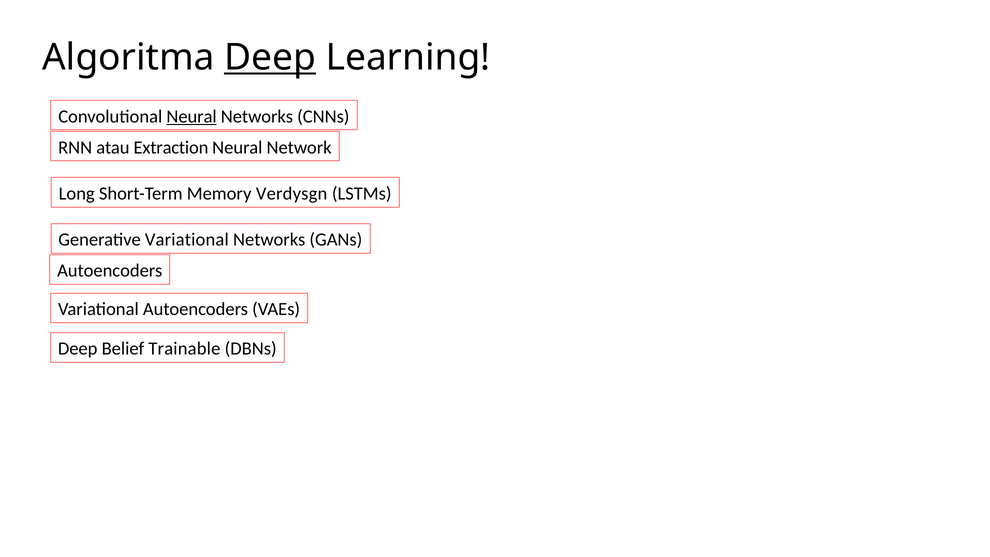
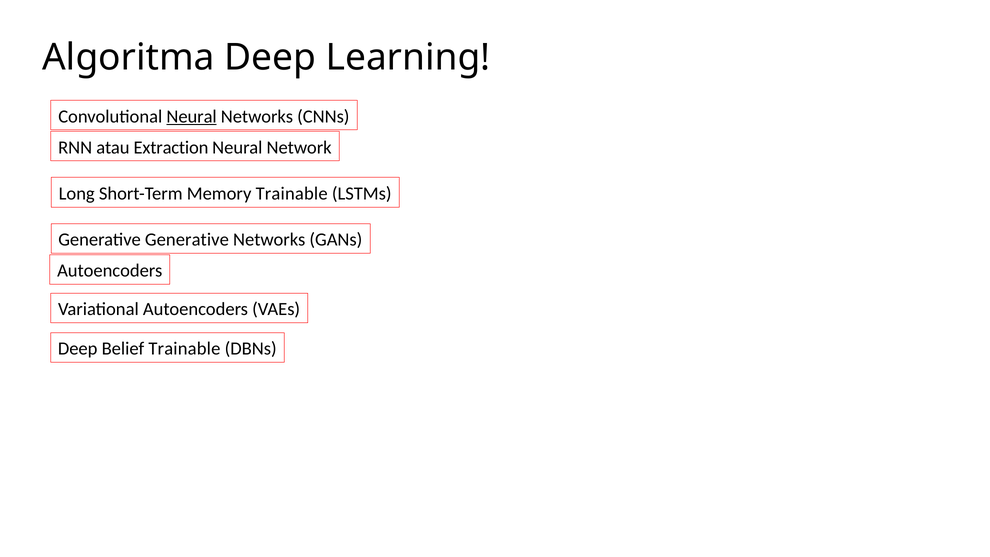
Deep underline: present -> none (270, 57)
Memory Verdysgn: Verdysgn -> Trainable (292, 193)
Generative Variational: Variational -> Generative (187, 240)
